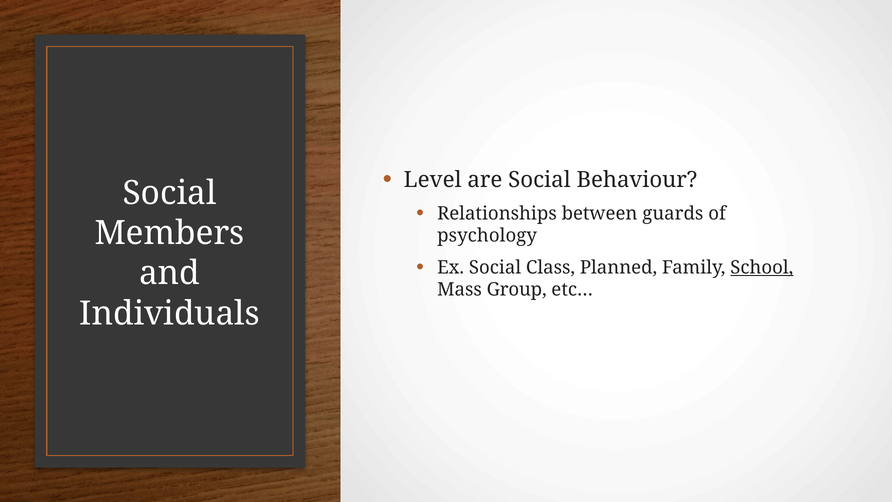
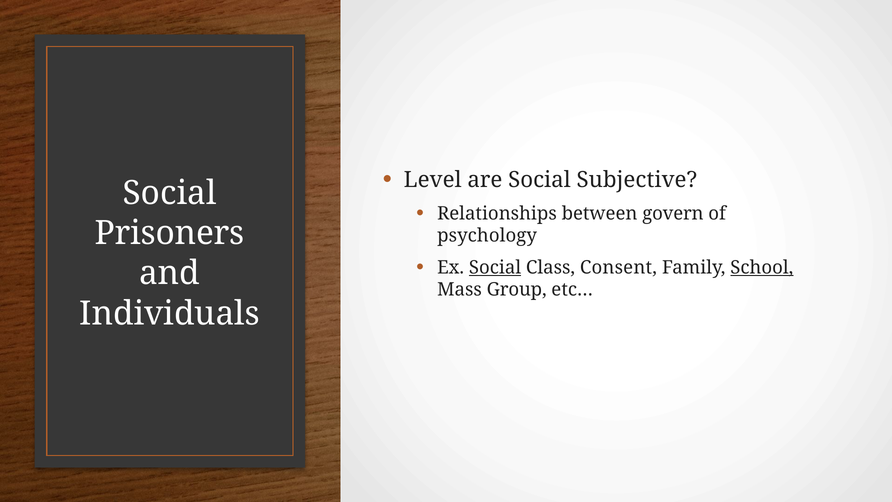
Behaviour: Behaviour -> Subjective (637, 180)
guards: guards -> govern (673, 213)
Members: Members -> Prisoners (170, 233)
Social underline: none -> present (495, 267)
Planned: Planned -> Consent (618, 267)
